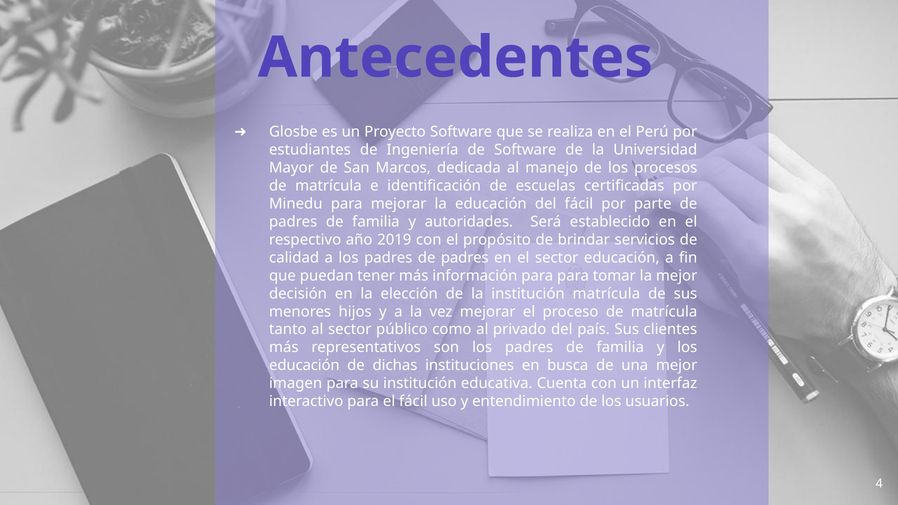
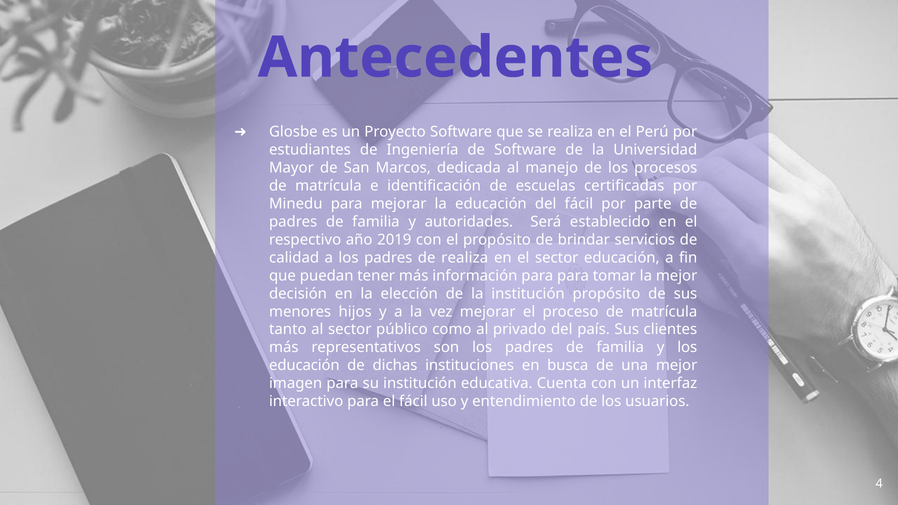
padres de padres: padres -> realiza (465, 258)
institución matrícula: matrícula -> propósito (607, 294)
